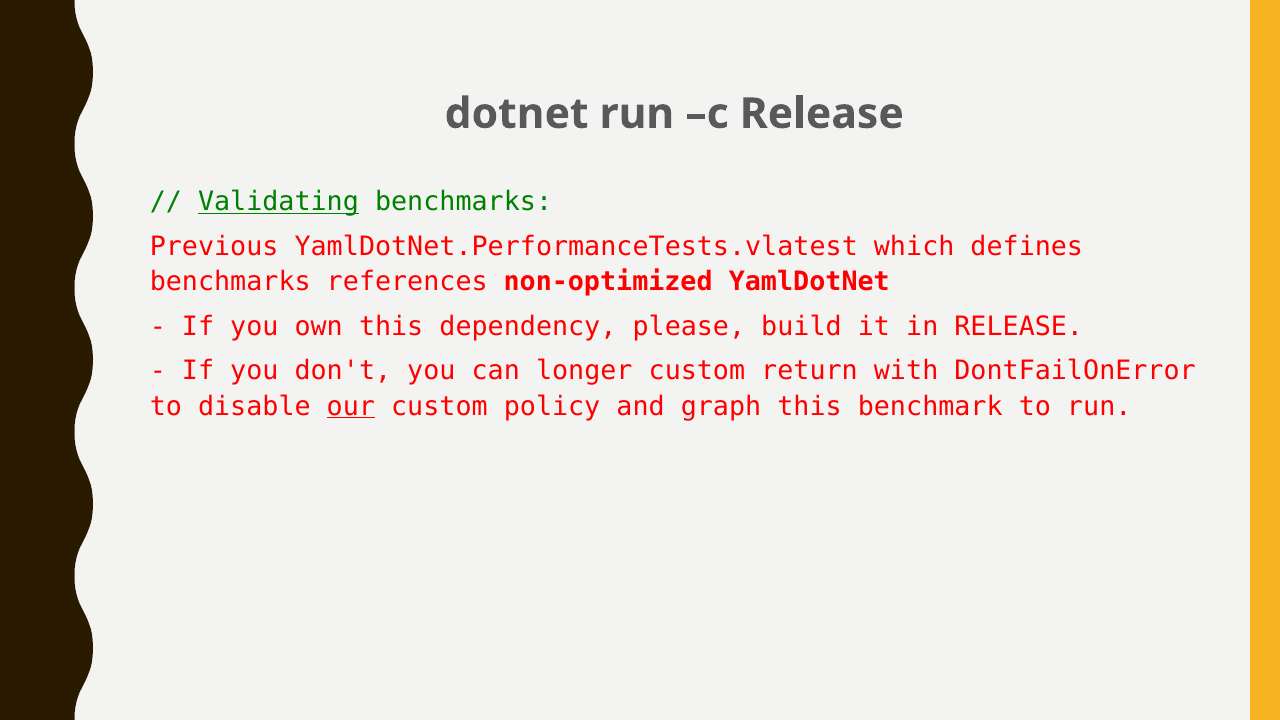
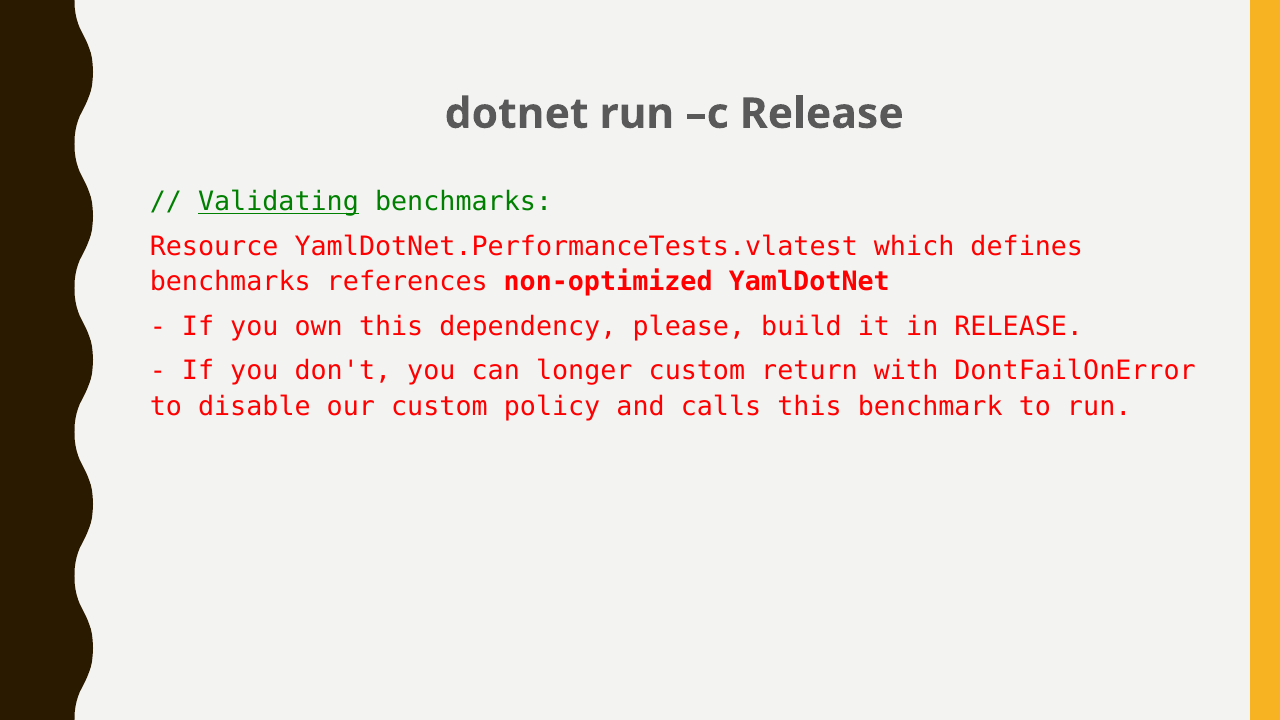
Previous: Previous -> Resource (214, 247)
our underline: present -> none (351, 406)
graph: graph -> calls (721, 406)
